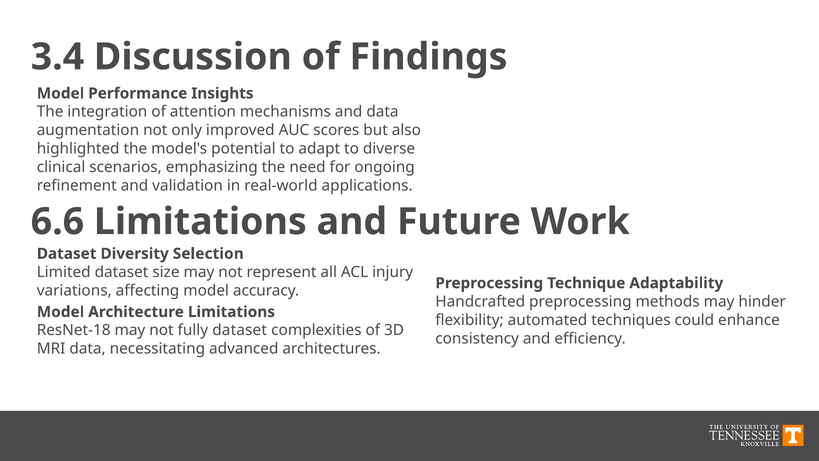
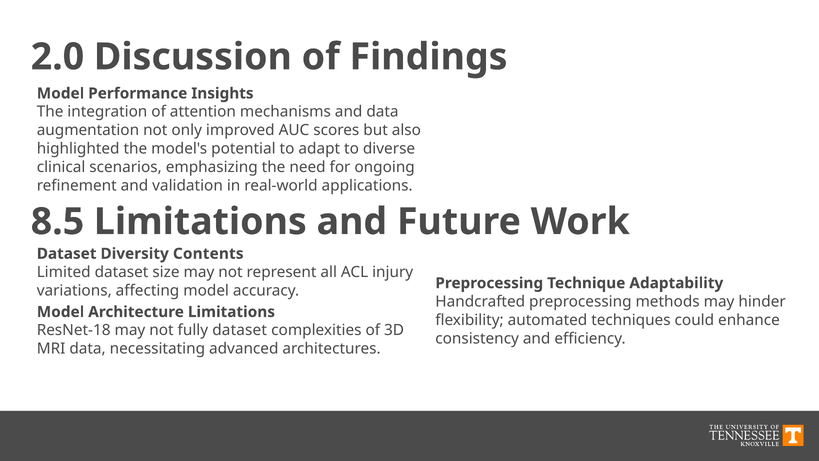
3.4: 3.4 -> 2.0 (57, 57)
6.6: 6.6 -> 8.5 (57, 222)
Selection: Selection -> Contents (208, 254)
